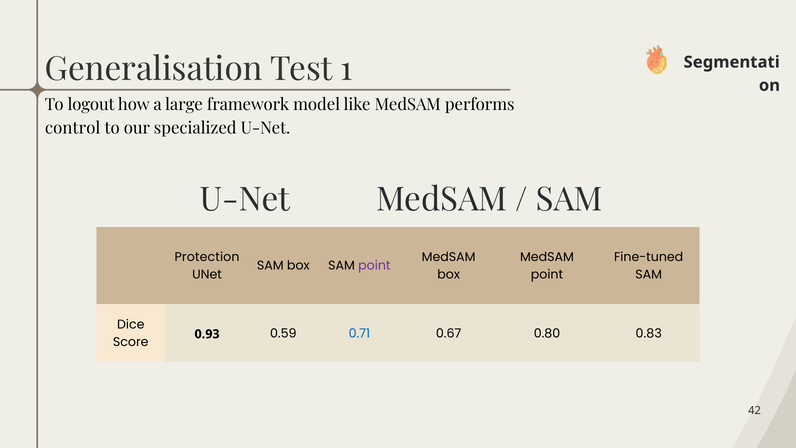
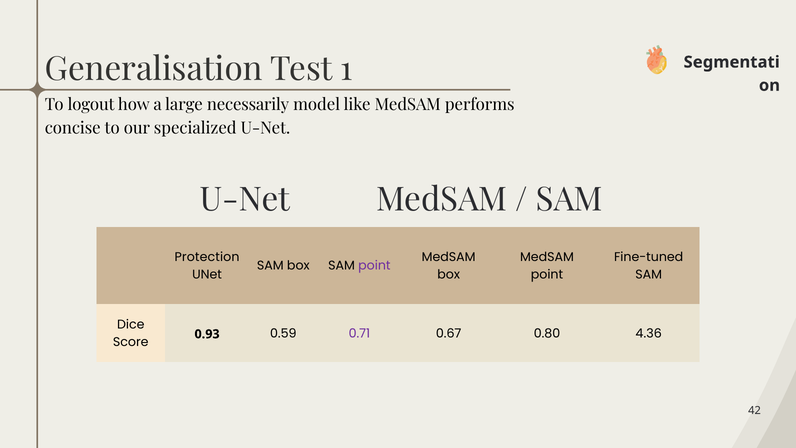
framework: framework -> necessarily (248, 105)
control: control -> concise (73, 128)
0.71 colour: blue -> purple (359, 333)
0.83: 0.83 -> 4.36 (649, 333)
